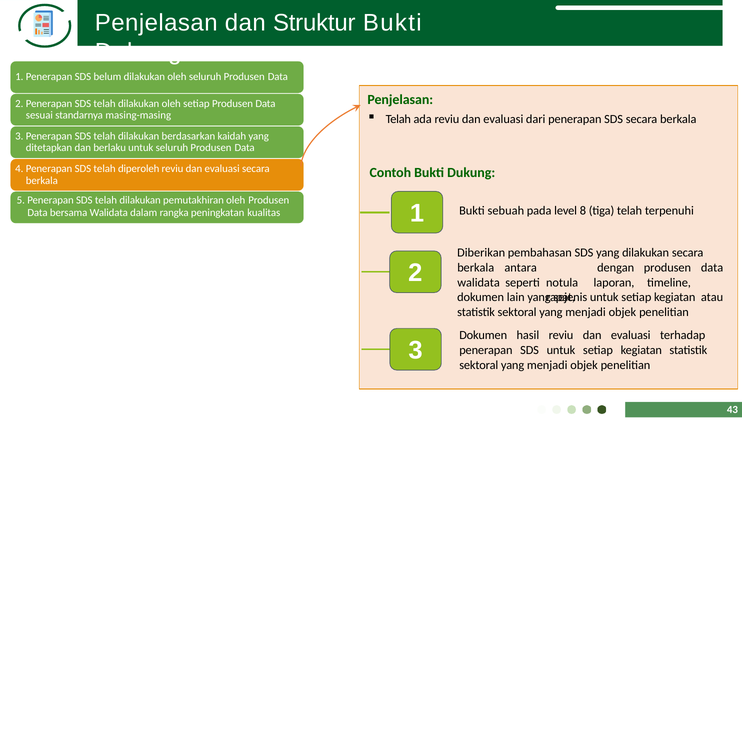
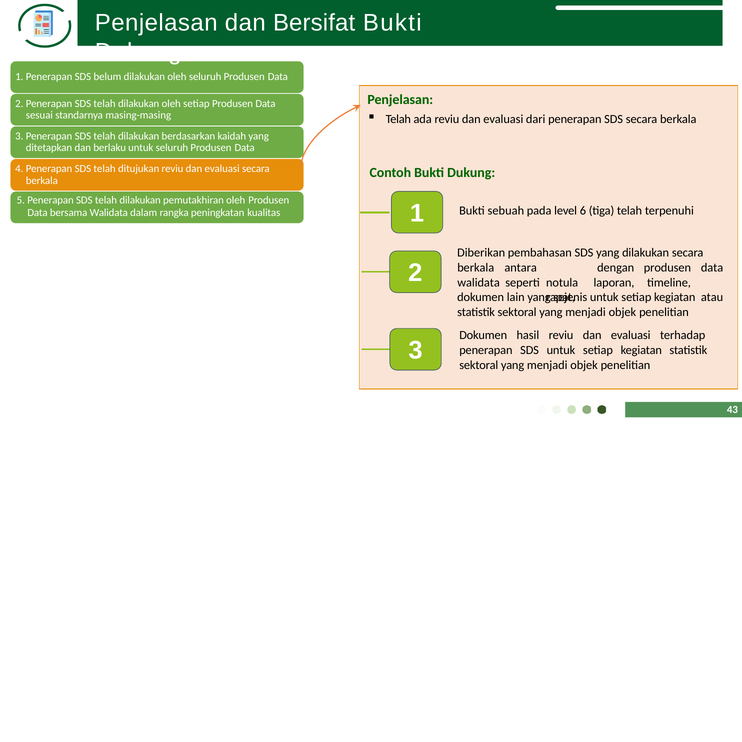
Struktur: Struktur -> Bersifat (314, 23)
diperoleh: diperoleh -> ditujukan (139, 169)
8: 8 -> 6 (583, 211)
